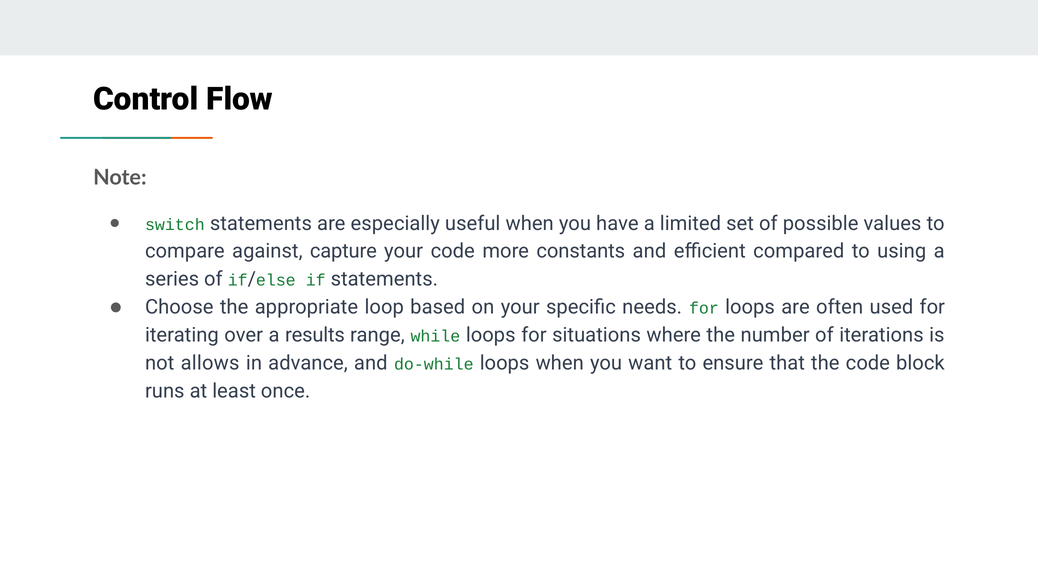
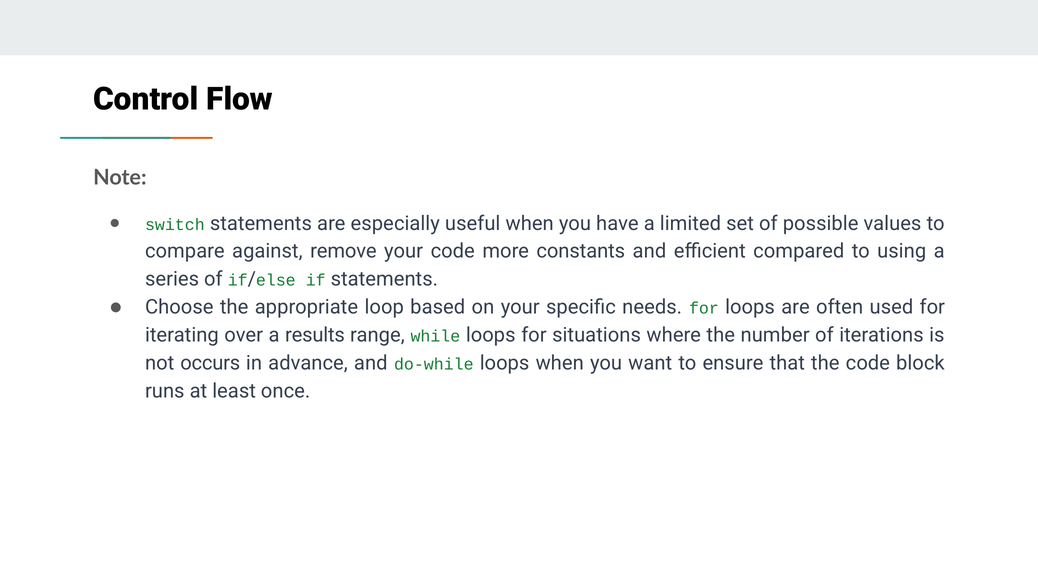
capture: capture -> remove (343, 251)
allows: allows -> occurs (210, 363)
